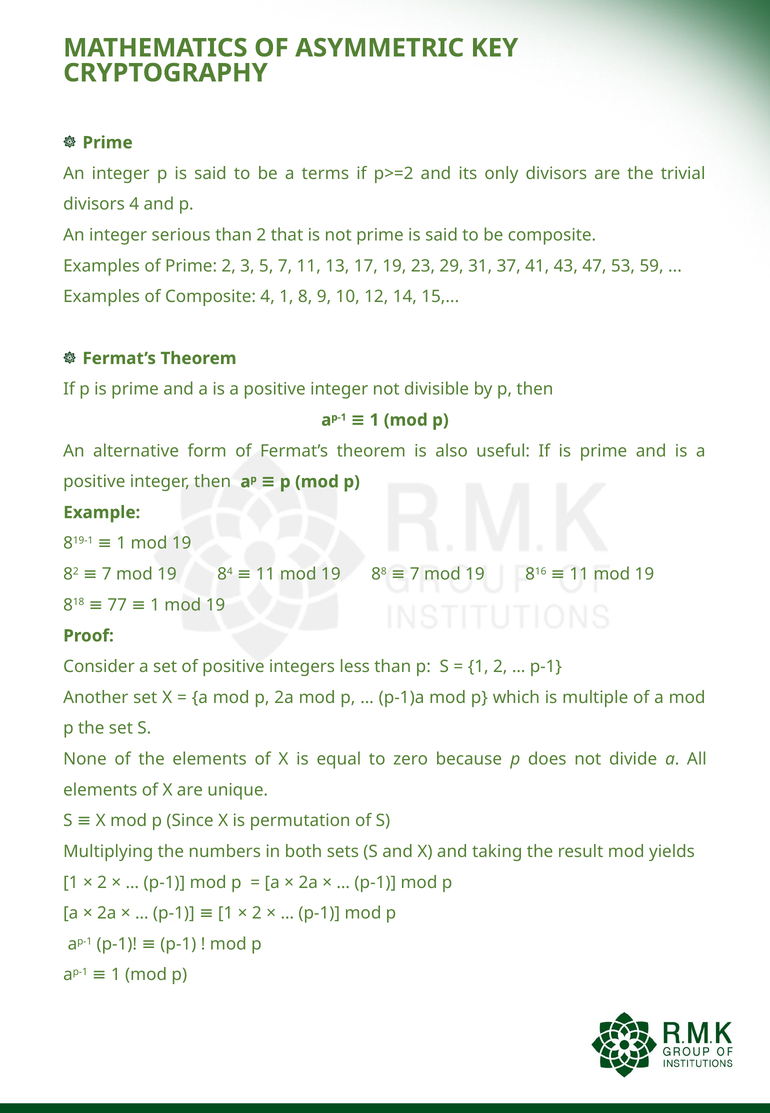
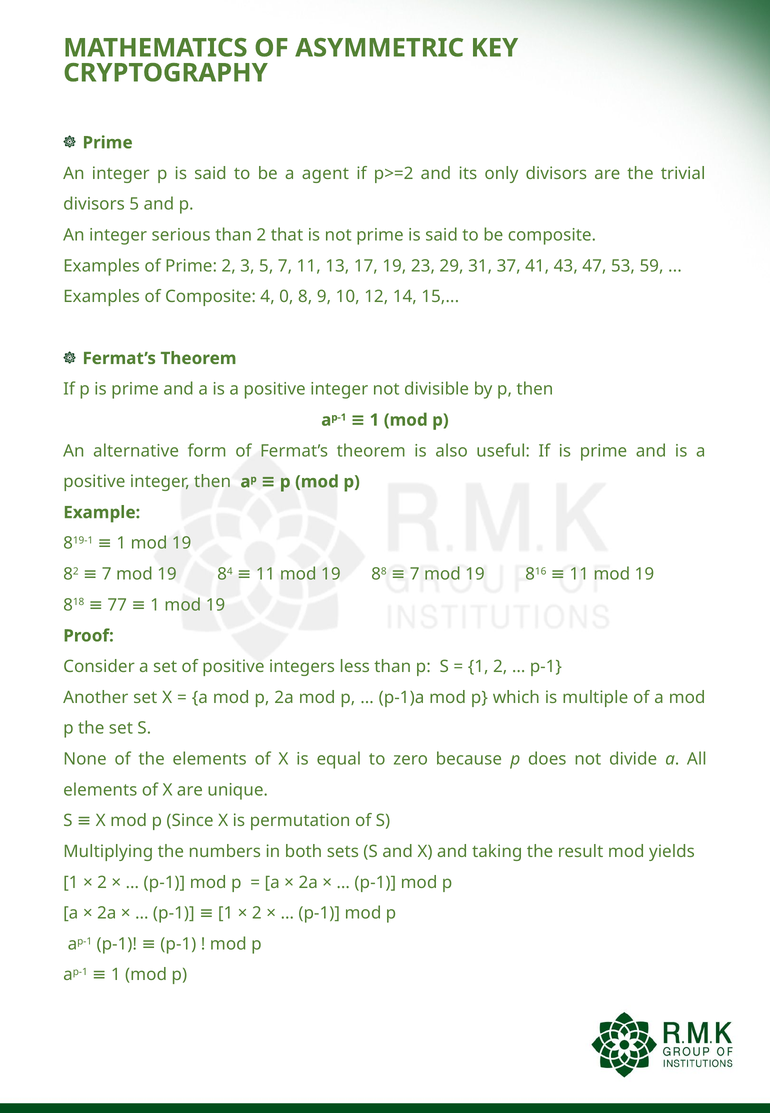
terms: terms -> agent (325, 173)
divisors 4: 4 -> 5 (134, 204)
4 1: 1 -> 0 (286, 297)
